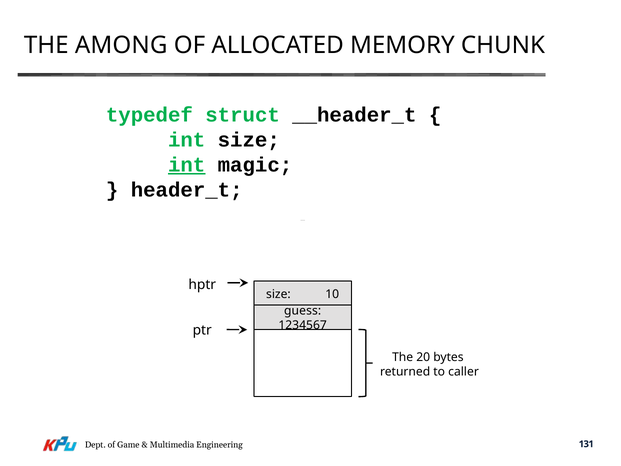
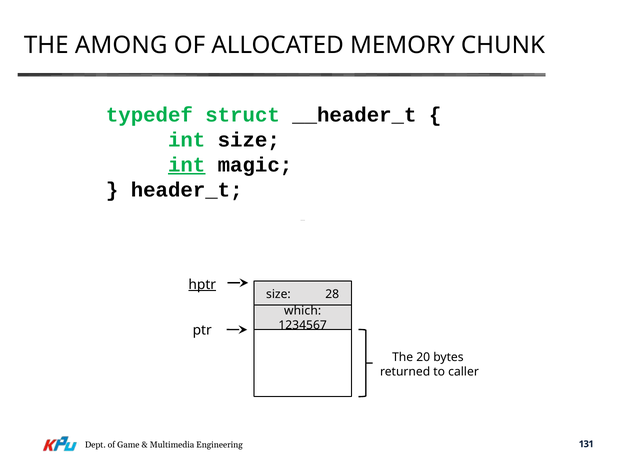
hptr underline: none -> present (202, 284)
10: 10 -> 28 (332, 294)
guess: guess -> which (303, 311)
